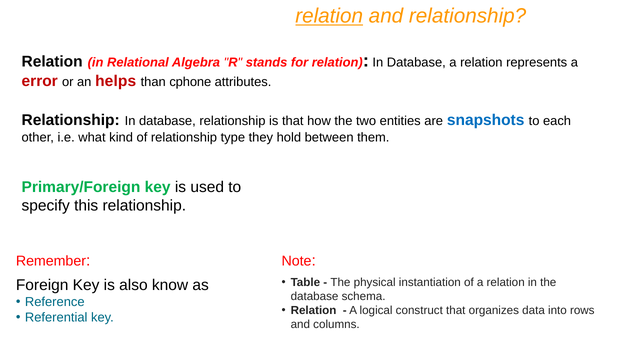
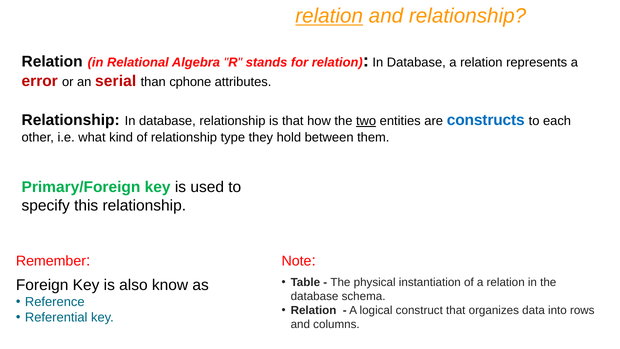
helps: helps -> serial (116, 81)
two underline: none -> present (366, 121)
snapshots: snapshots -> constructs (486, 120)
